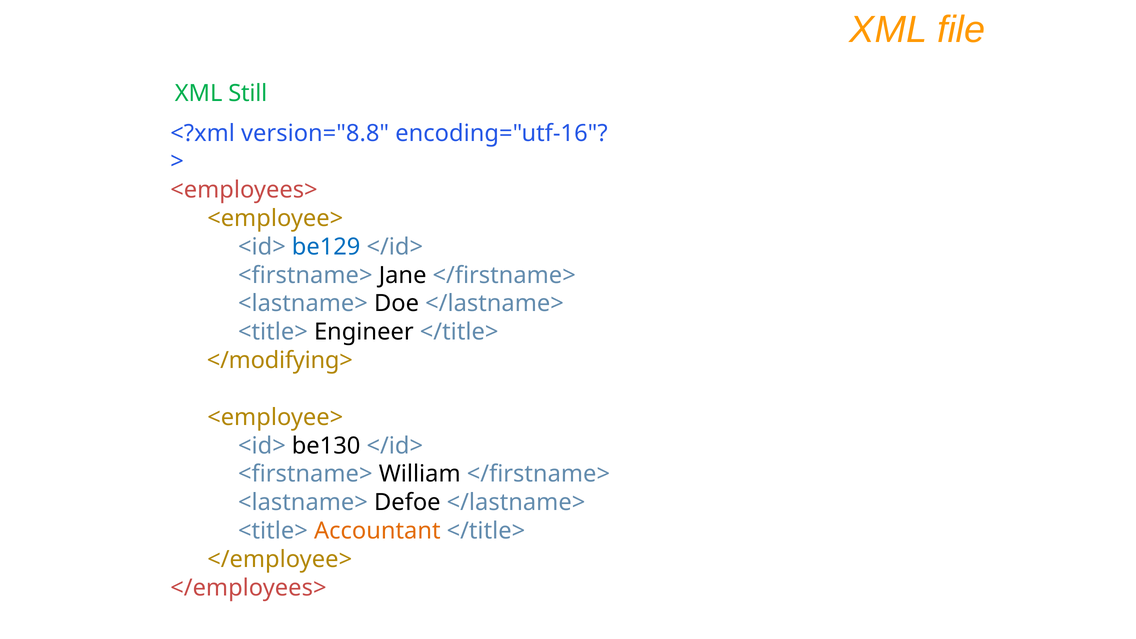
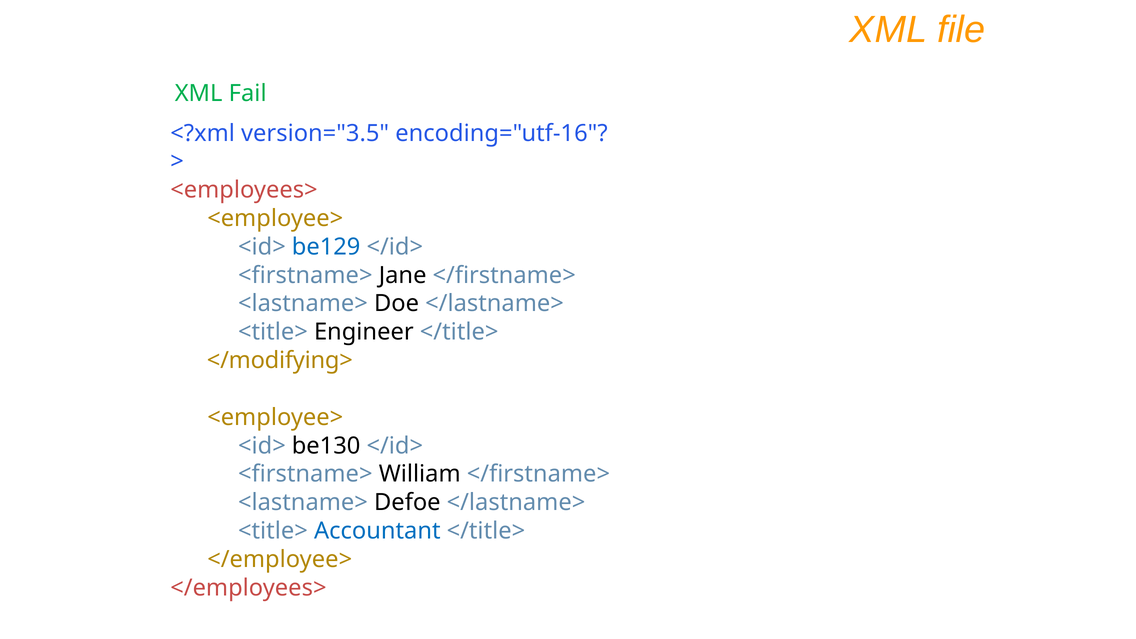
Still: Still -> Fail (248, 93)
version="8.8: version="8.8 -> version="3.5 (315, 133)
Accountant colour: orange -> blue (377, 531)
